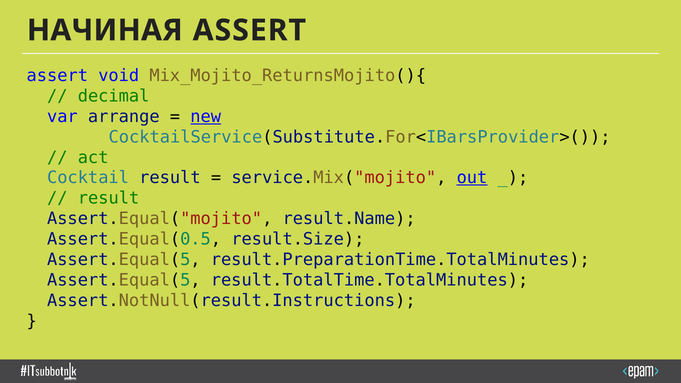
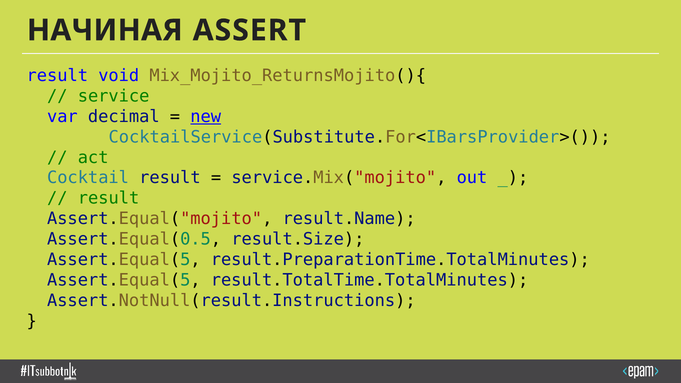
assert: assert -> result (57, 76)
decimal: decimal -> service (114, 96)
arrange: arrange -> decimal (124, 117)
out underline: present -> none (472, 178)
